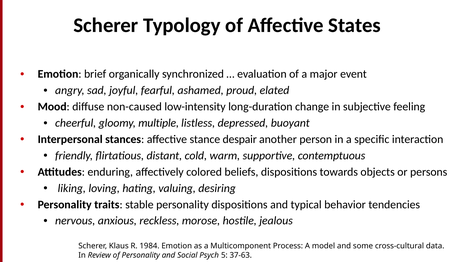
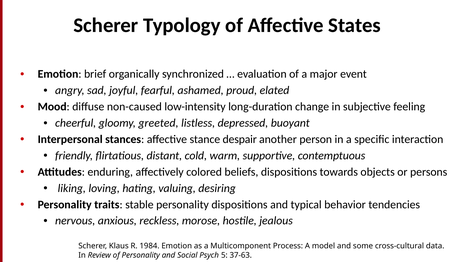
multiple: multiple -> greeted (159, 123)
